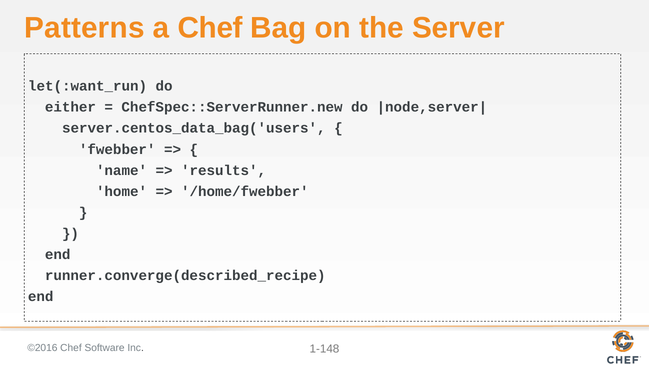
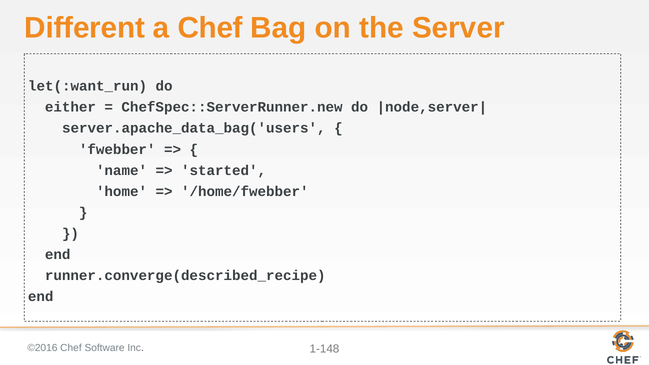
Patterns: Patterns -> Different (85, 28)
server.centos_data_bag('users: server.centos_data_bag('users -> server.apache_data_bag('users (194, 128)
results: results -> started (224, 170)
